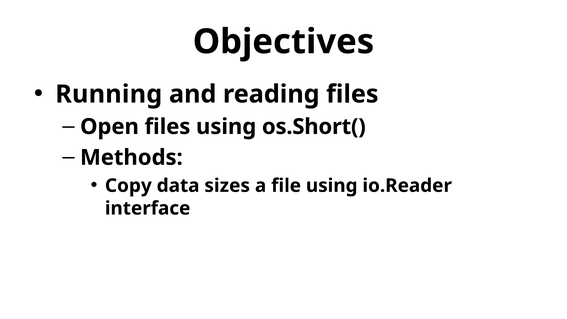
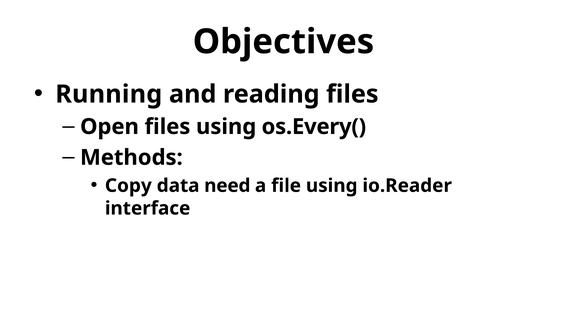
os.Short(: os.Short( -> os.Every( (314, 127)
sizes: sizes -> need (227, 186)
